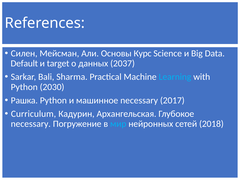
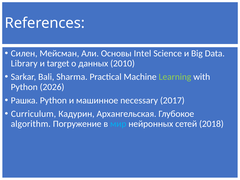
Курс: Курс -> Intel (143, 53)
Default: Default -> Library (24, 63)
2037: 2037 -> 2010 (123, 63)
Learning colour: light blue -> light green (175, 77)
2030: 2030 -> 2026 (52, 87)
necessary: necessary -> algorithm (31, 124)
